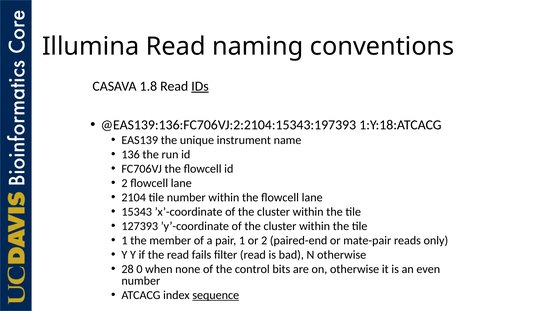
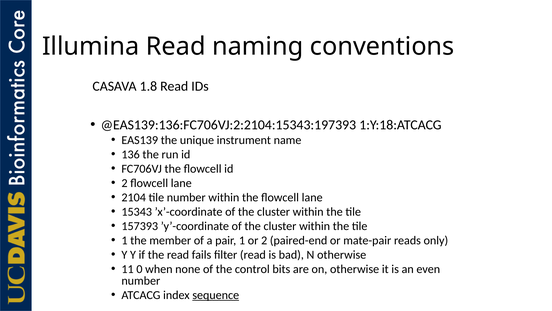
IDs underline: present -> none (200, 86)
127393: 127393 -> 157393 (140, 226)
28: 28 -> 11 (128, 269)
